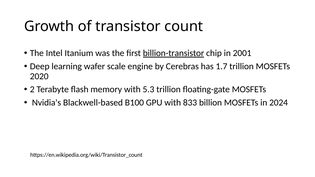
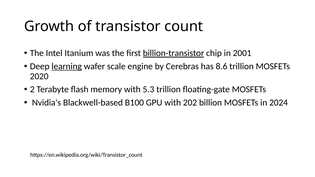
learning underline: none -> present (67, 66)
1.7: 1.7 -> 8.6 (222, 66)
833: 833 -> 202 (190, 103)
